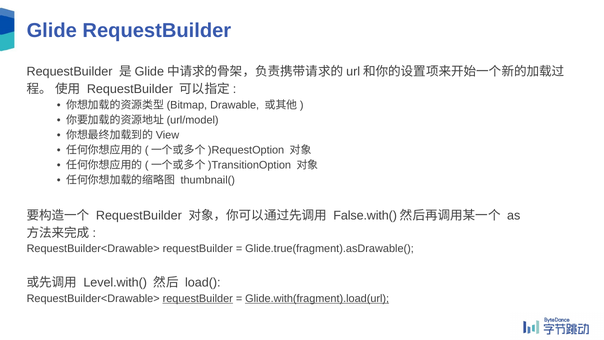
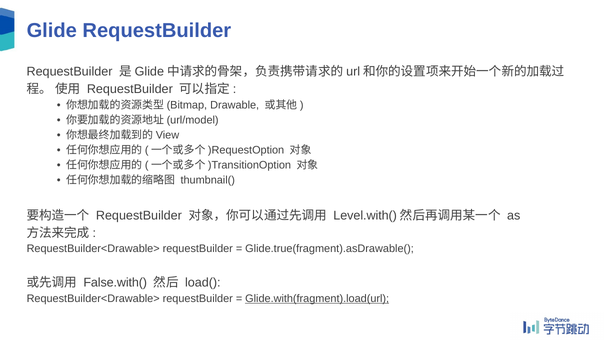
False.with(: False.with( -> Level.with( (365, 215)
Level.with(: Level.with( -> False.with( (115, 282)
requestBuilder underline: present -> none (198, 298)
